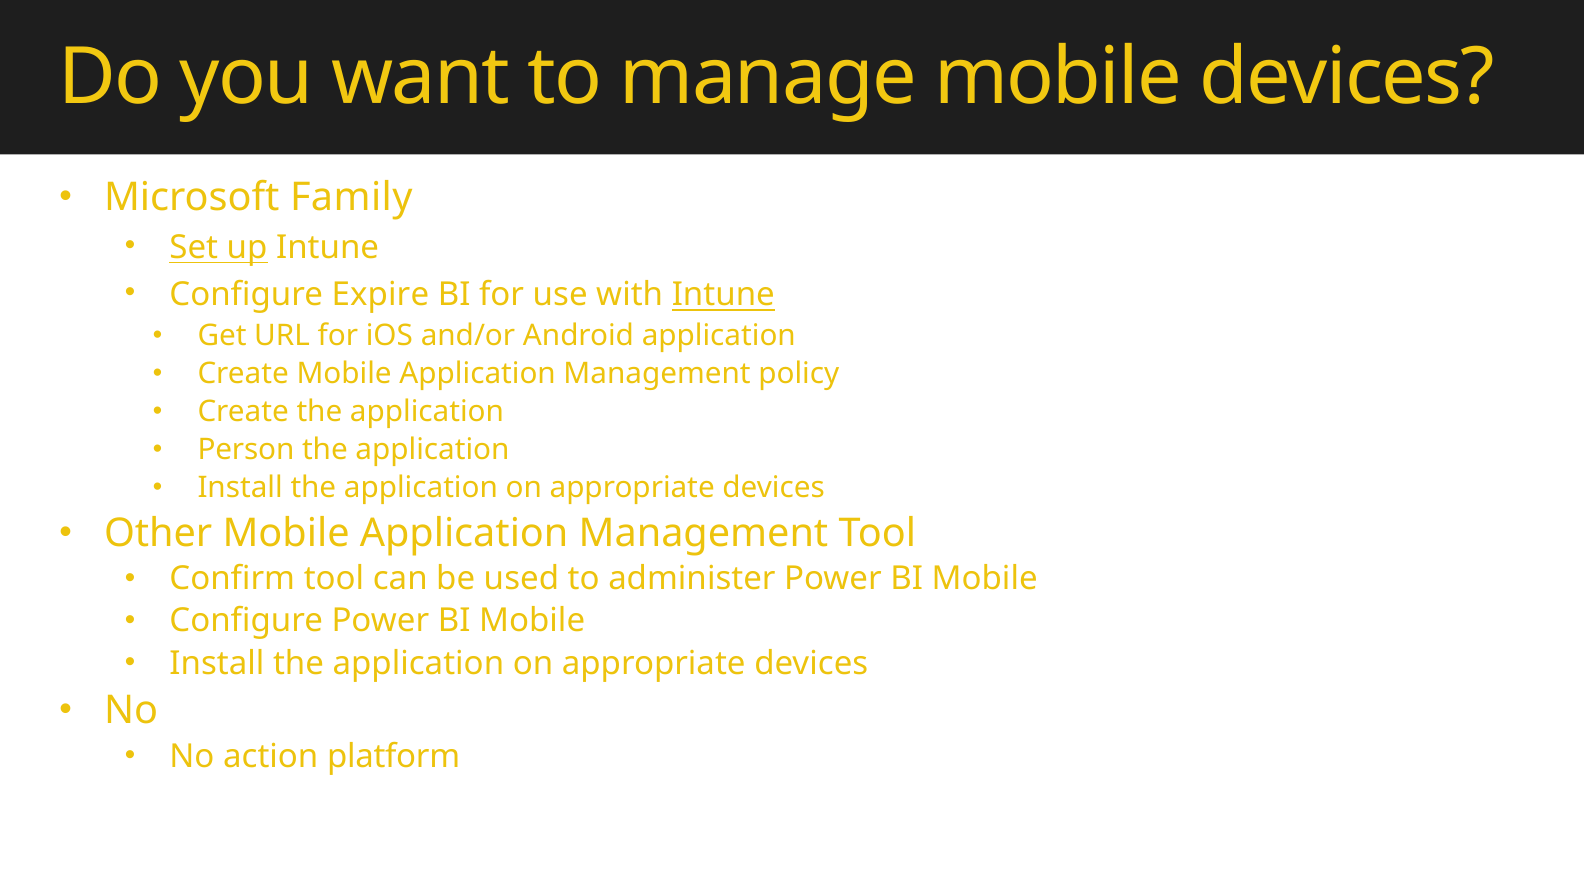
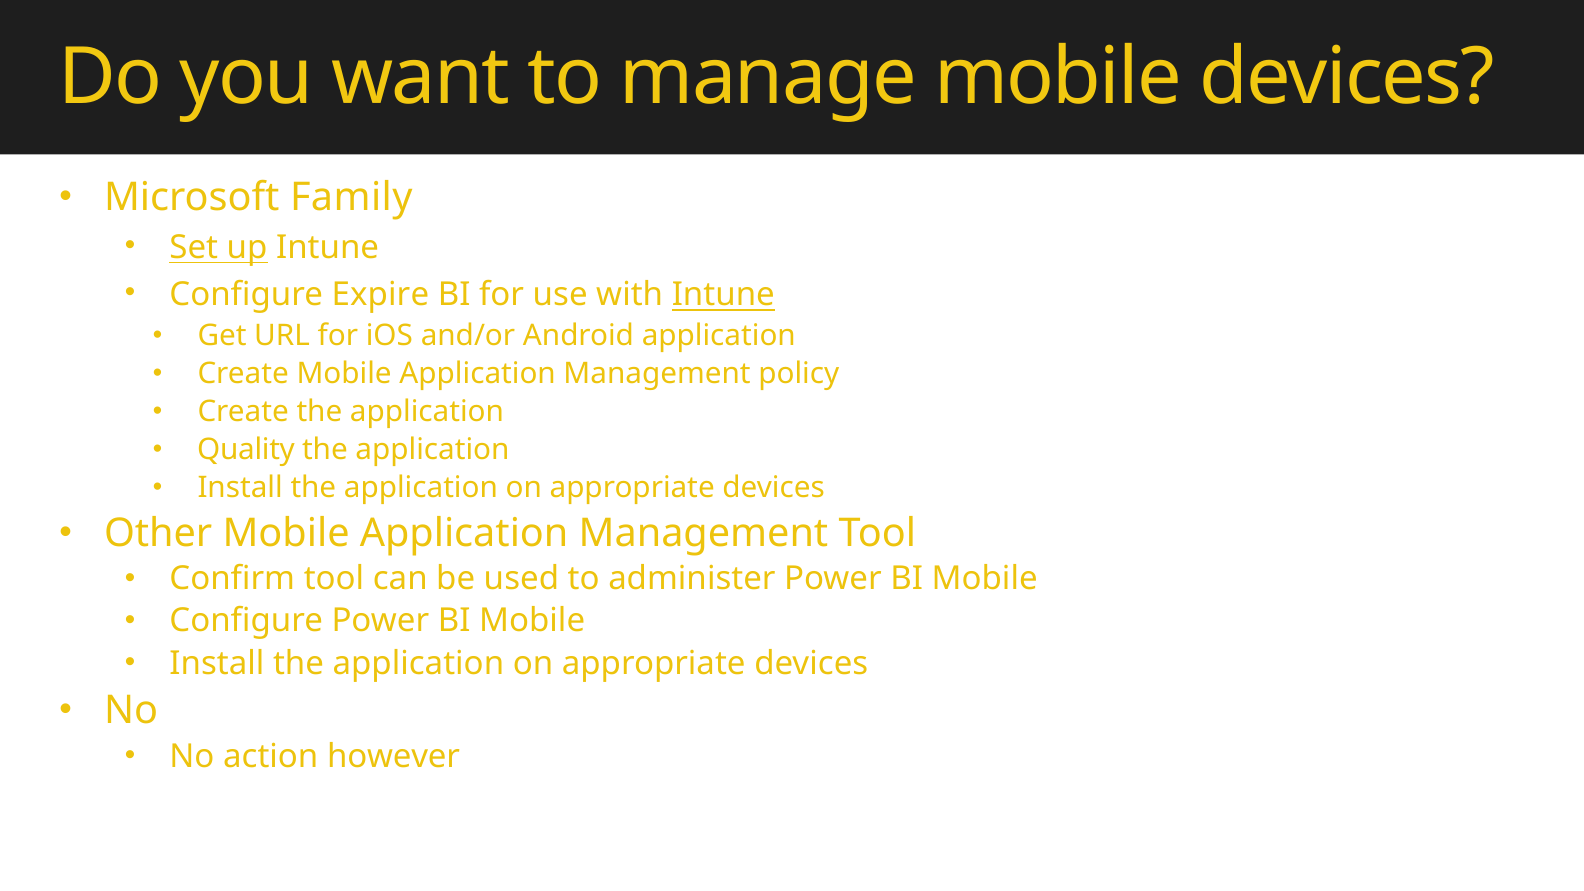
Person: Person -> Quality (246, 450)
platform: platform -> however (394, 756)
